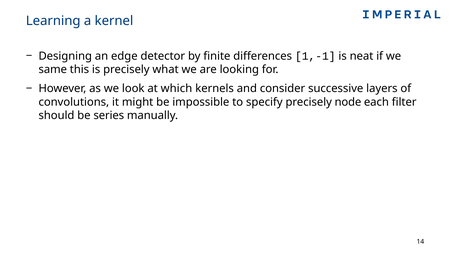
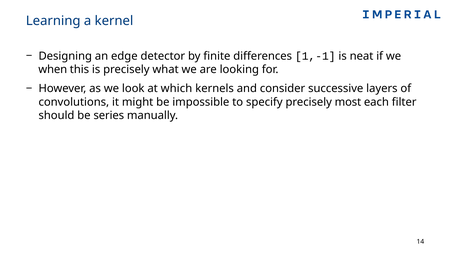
same: same -> when (53, 70)
node: node -> most (348, 102)
